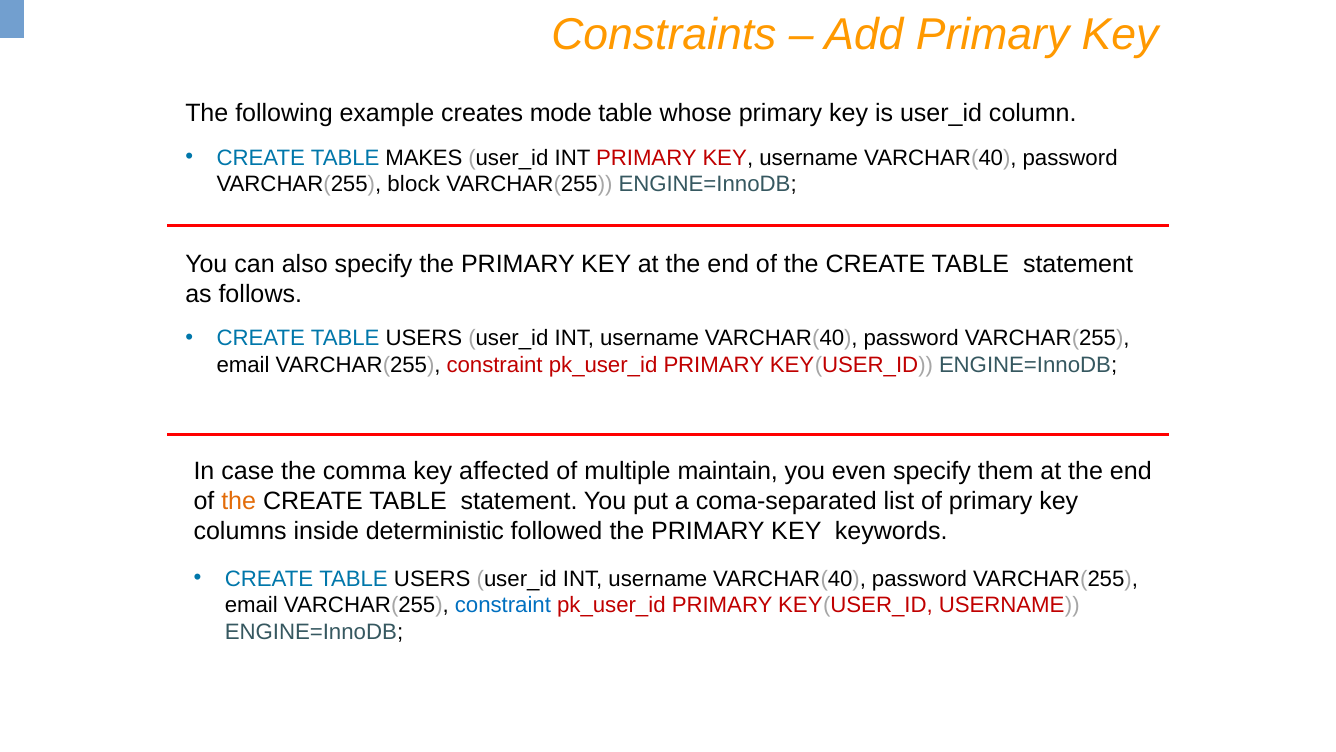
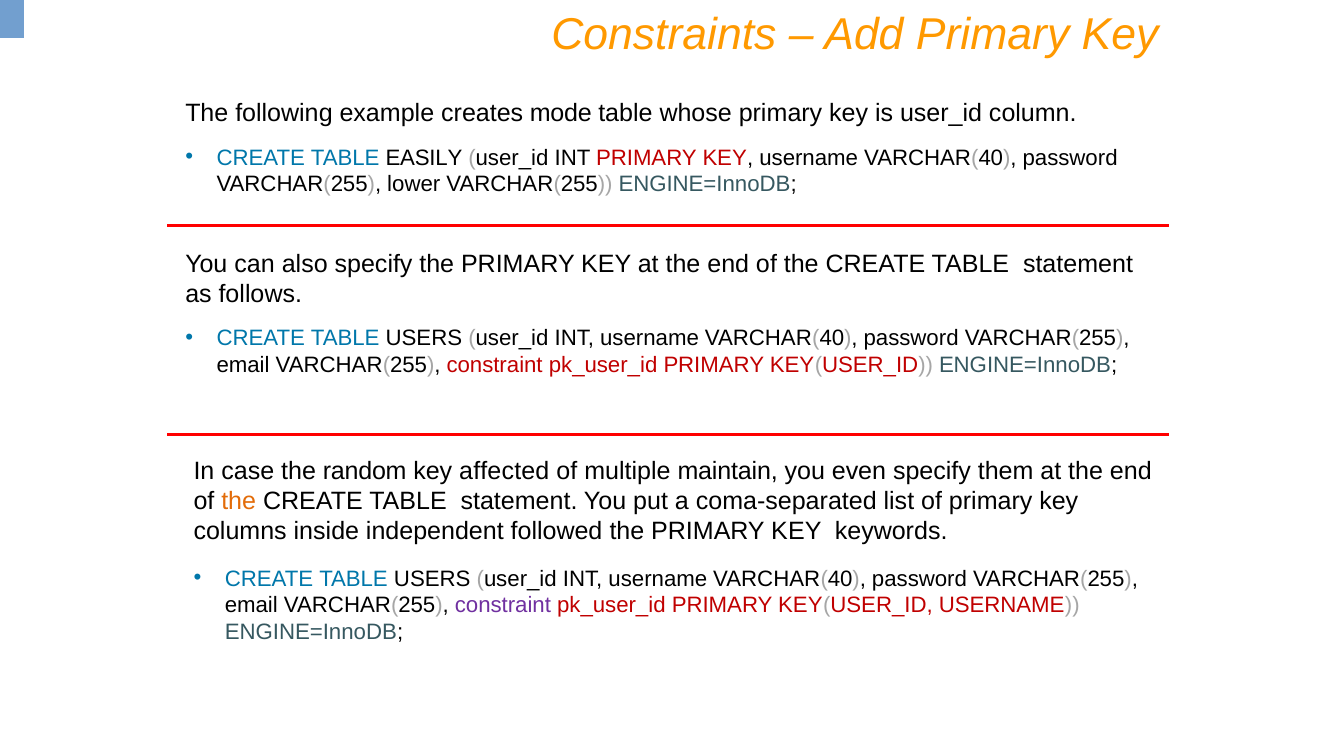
MAKES: MAKES -> EASILY (424, 158)
block: block -> lower (414, 184)
comma: comma -> random (365, 470)
deterministic: deterministic -> independent (435, 531)
constraint colour: blue -> purple (503, 605)
